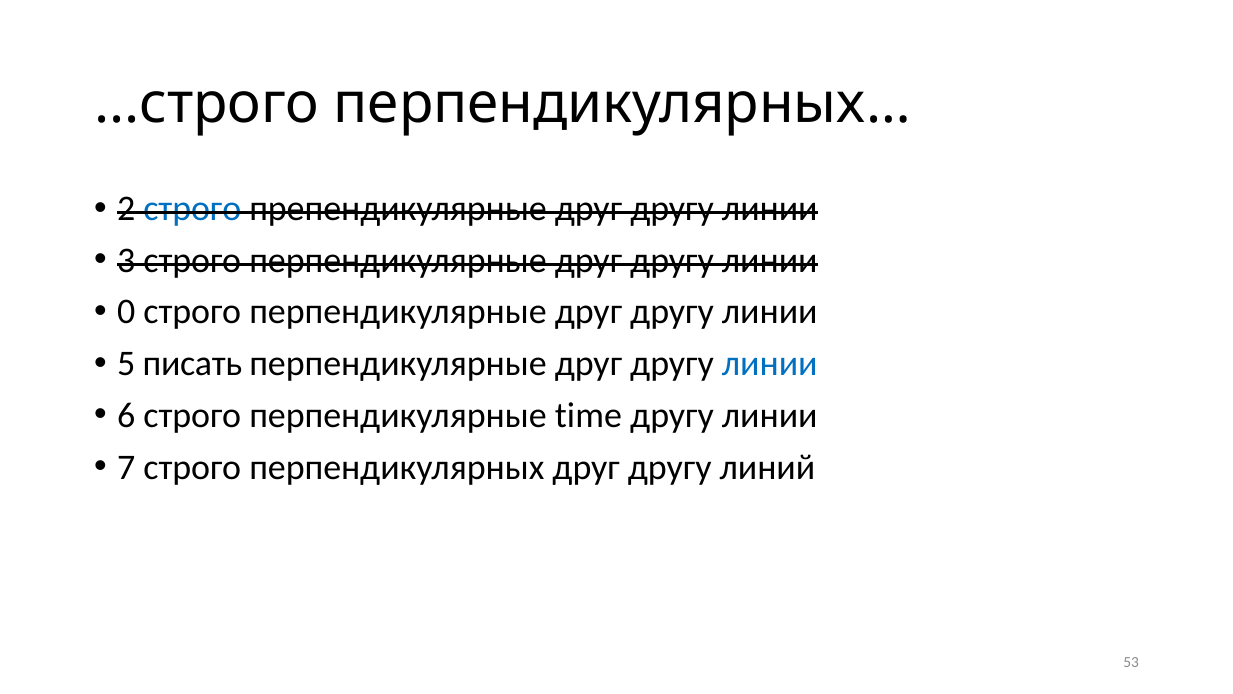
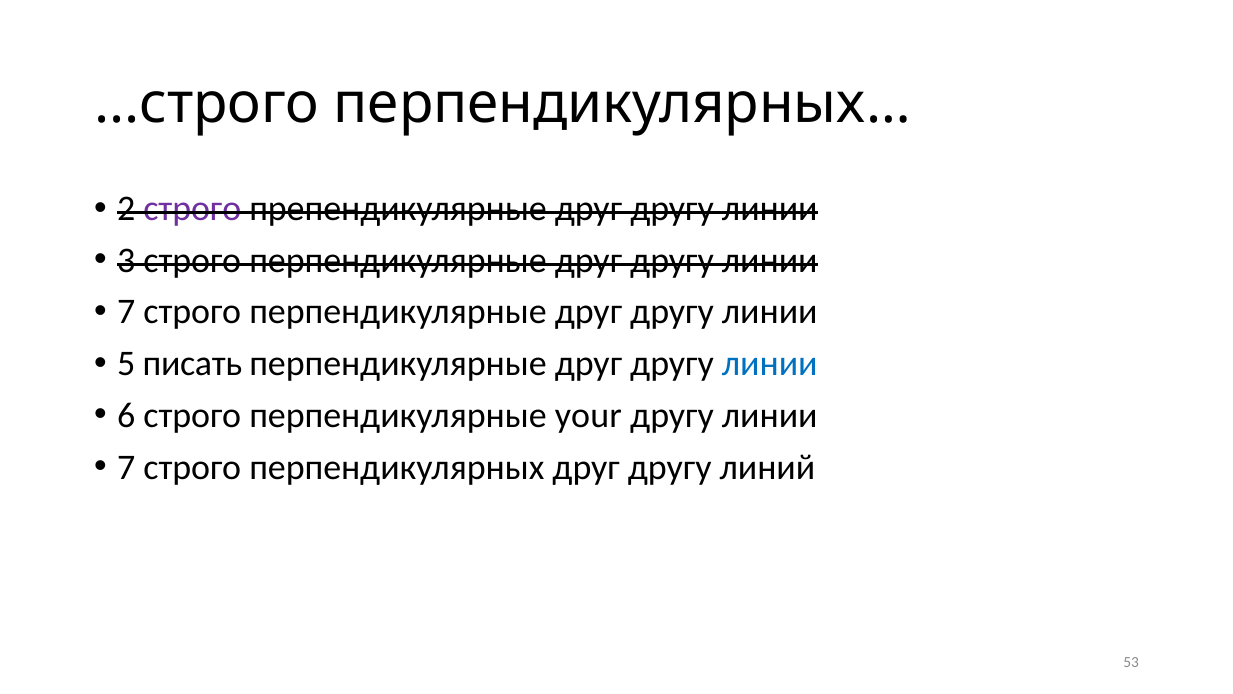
строго colour: blue -> purple (192, 208)
0: 0 -> 7 (126, 312)
time: time -> your (588, 415)
